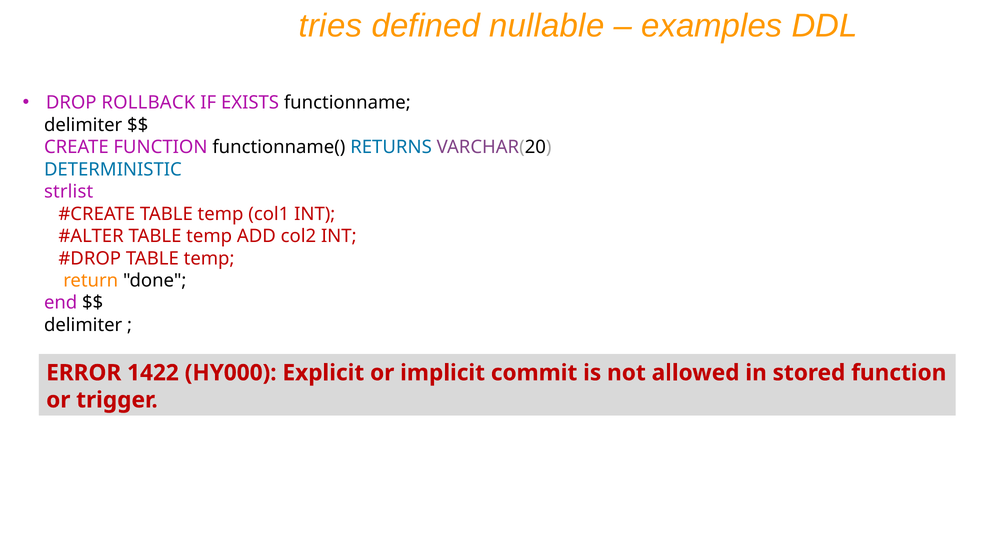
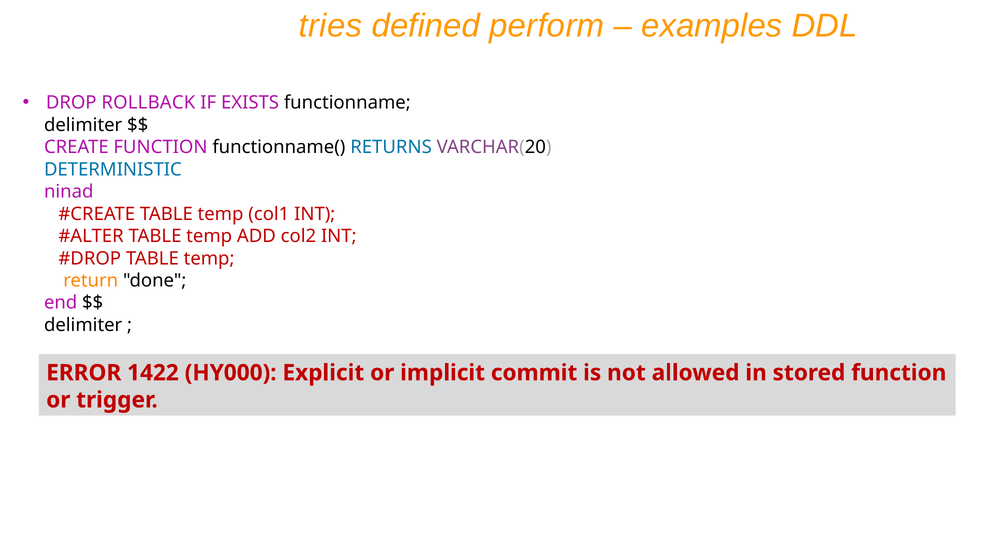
nullable: nullable -> perform (547, 26)
strlist: strlist -> ninad (69, 192)
